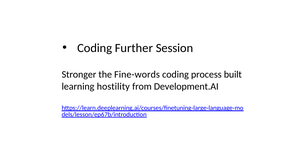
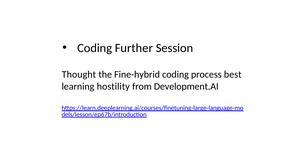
Stronger: Stronger -> Thought (79, 75)
Fine-words: Fine-words -> Fine-hybrid (137, 75)
built: built -> best (233, 75)
